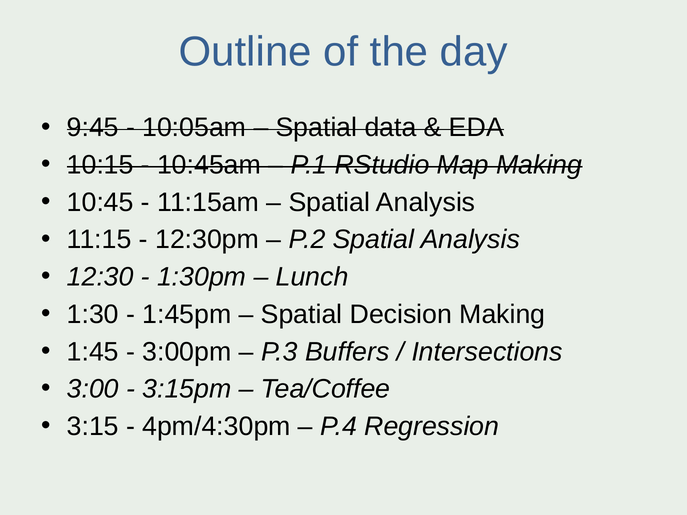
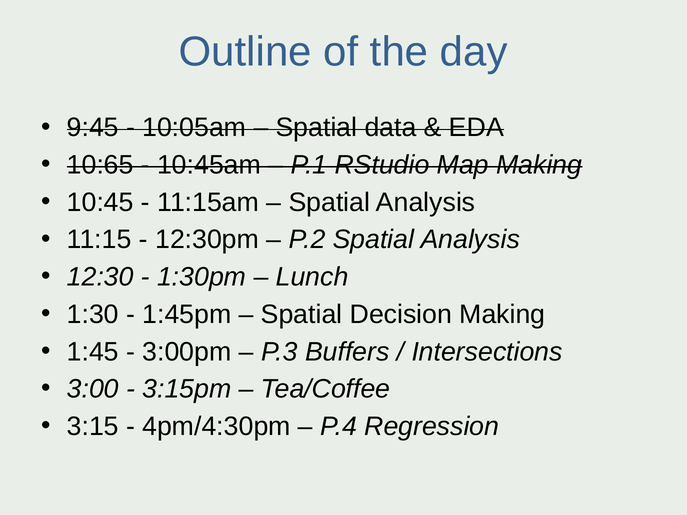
10:15: 10:15 -> 10:65 (100, 165)
